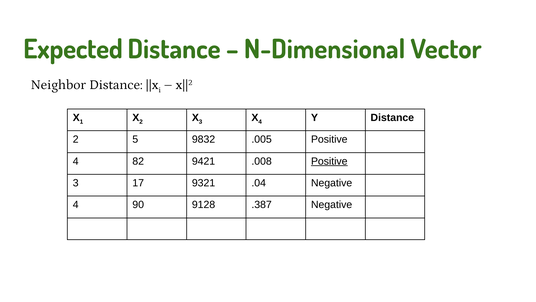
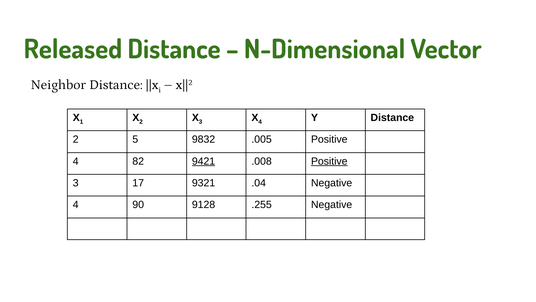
Expected: Expected -> Released (73, 49)
9421 underline: none -> present (204, 161)
.387: .387 -> .255 (262, 204)
